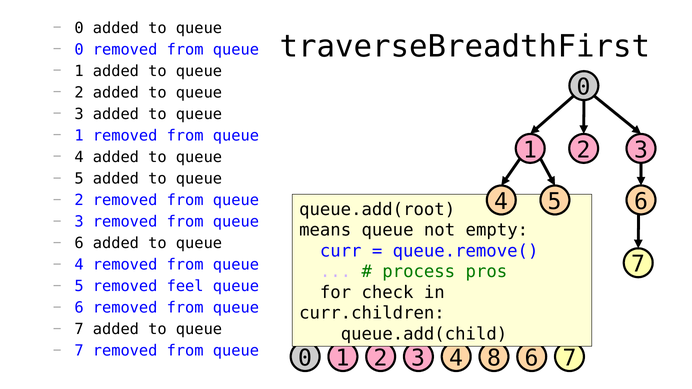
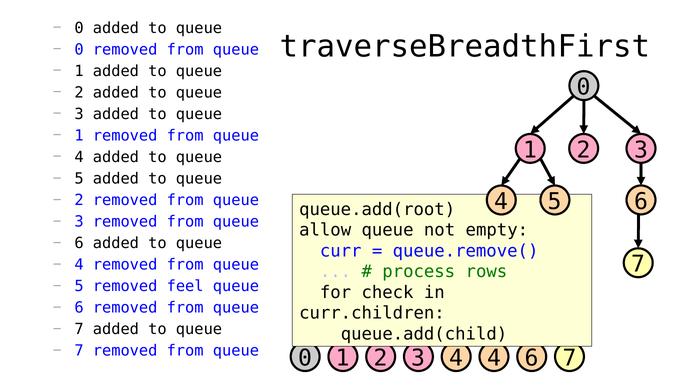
means: means -> allow (325, 230)
pros: pros -> rows (486, 272)
4 8: 8 -> 4 (494, 358)
